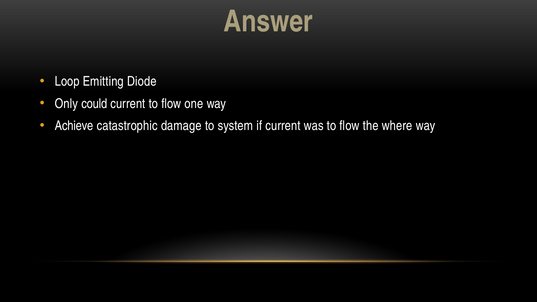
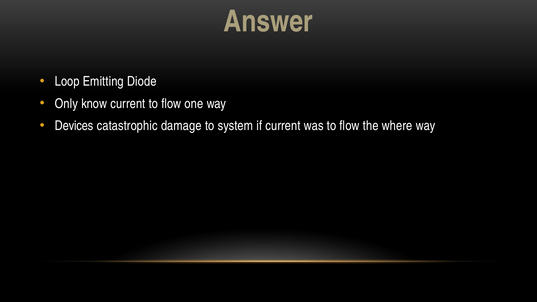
could: could -> know (94, 104)
Achieve: Achieve -> Devices (74, 126)
